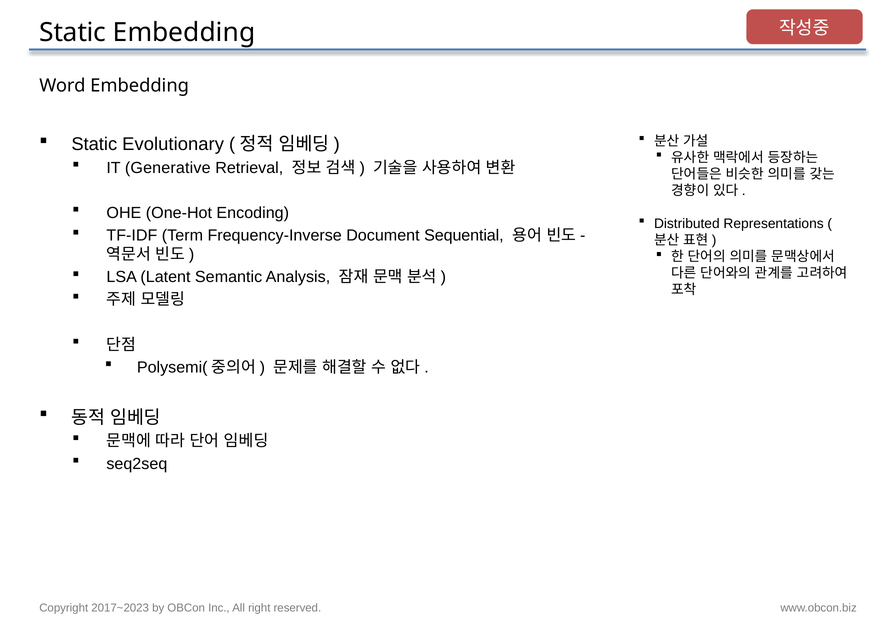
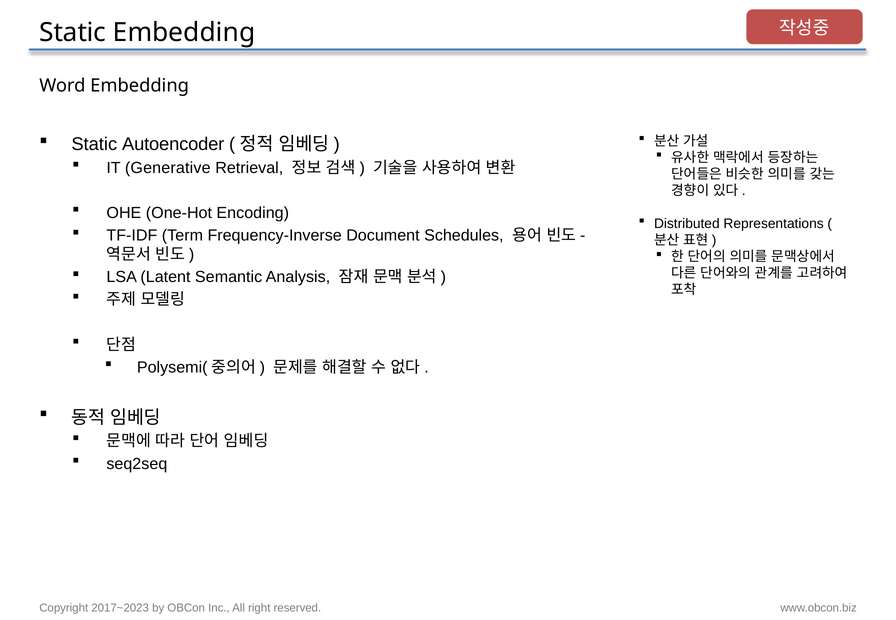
Evolutionary: Evolutionary -> Autoencoder (173, 144)
Sequential: Sequential -> Schedules (464, 235)
